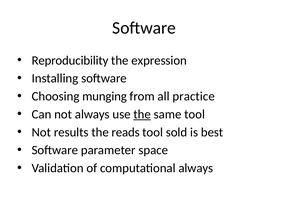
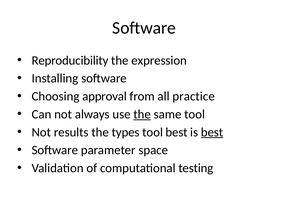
munging: munging -> approval (105, 96)
reads: reads -> types (126, 132)
tool sold: sold -> best (177, 132)
best underline: none -> present (212, 132)
computational always: always -> testing (196, 168)
